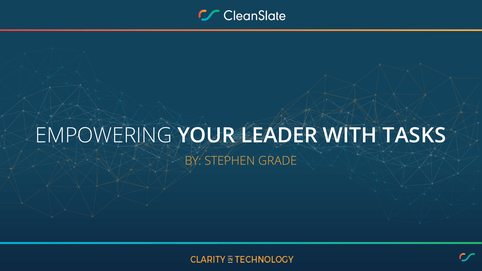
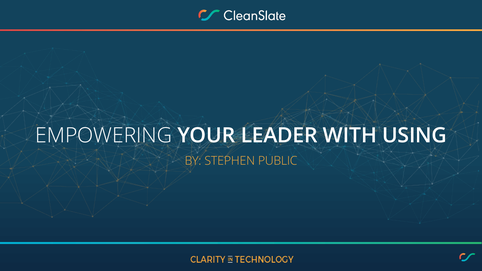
TASKS: TASKS -> USING (415, 136)
GRADE: GRADE -> PUBLIC (278, 161)
